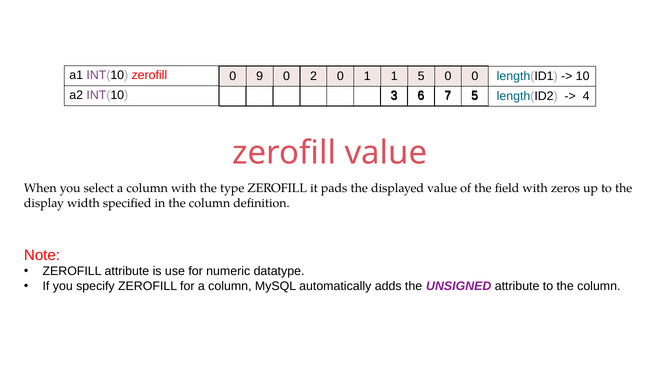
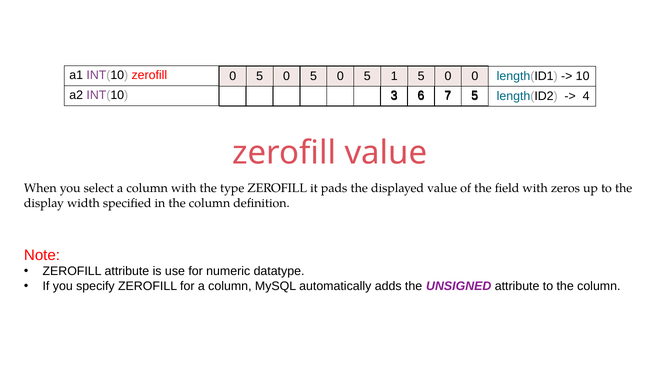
9: 9 -> 5 (260, 76)
2: 2 -> 5 (313, 76)
1: 1 -> 5 (367, 76)
